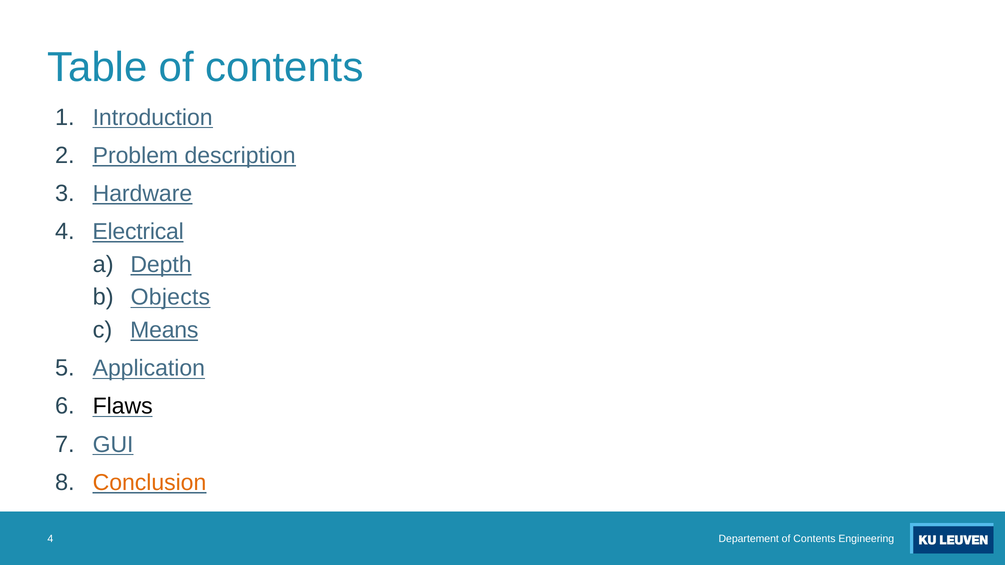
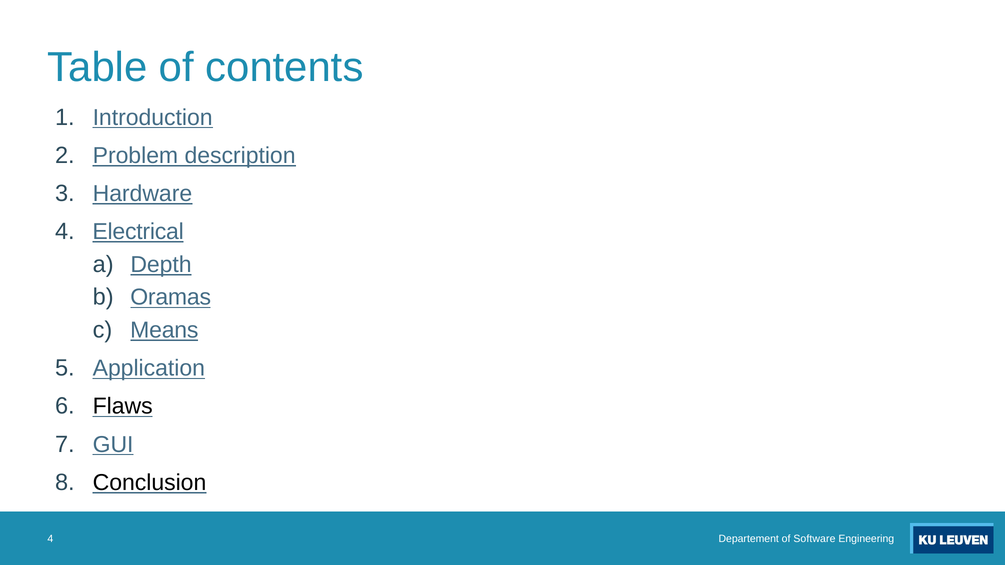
Objects: Objects -> Oramas (171, 298)
Conclusion colour: orange -> black (150, 483)
Departement of Contents: Contents -> Software (814, 539)
